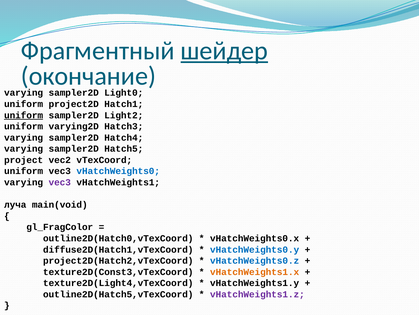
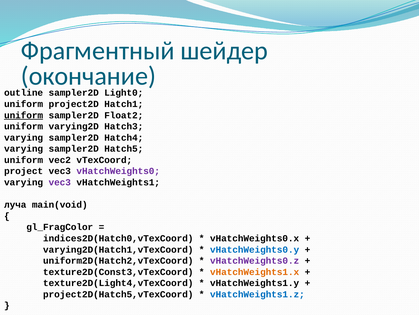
шейдер underline: present -> none (224, 51)
varying: varying -> outline (24, 93)
Light2: Light2 -> Float2 (124, 115)
project: project -> uniform (24, 160)
uniform: uniform -> project (24, 171)
vHatchWeights0 colour: blue -> purple (118, 171)
outline2D(Hatch0,vTexCoord: outline2D(Hatch0,vTexCoord -> indices2D(Hatch0,vTexCoord (118, 238)
diffuse2D(Hatch1,vTexCoord: diffuse2D(Hatch1,vTexCoord -> varying2D(Hatch1,vTexCoord (118, 249)
project2D(Hatch2,vTexCoord: project2D(Hatch2,vTexCoord -> uniform2D(Hatch2,vTexCoord (118, 260)
vHatchWeights0.z colour: blue -> purple (255, 260)
outline2D(Hatch5,vTexCoord: outline2D(Hatch5,vTexCoord -> project2D(Hatch5,vTexCoord (118, 294)
vHatchWeights1.z colour: purple -> blue (257, 294)
